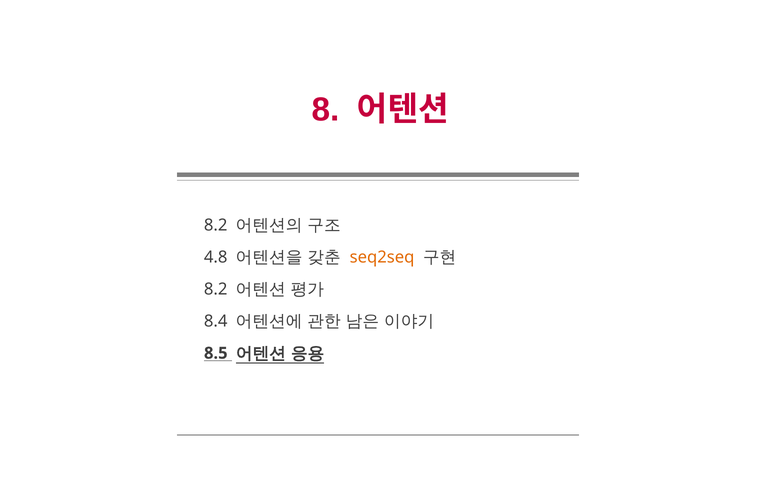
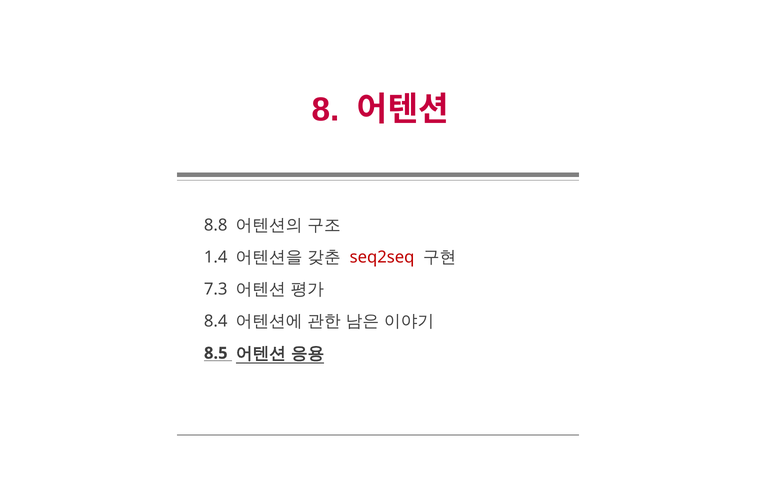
8.2: 8.2 -> 8.8 (216, 225)
4.8: 4.8 -> 1.4 (216, 257)
seq2seq colour: orange -> red (382, 257)
8.2: 8.2 -> 7.3 (216, 289)
